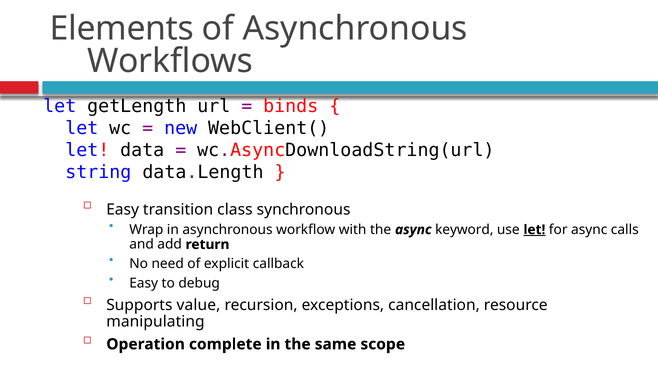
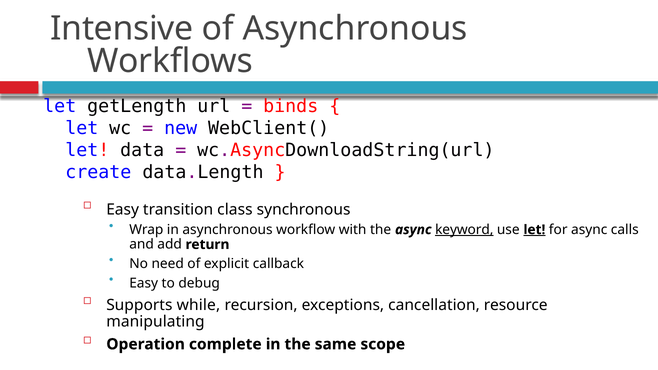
Elements: Elements -> Intensive (122, 28)
string: string -> create (98, 172)
keyword underline: none -> present (464, 230)
value: value -> while (198, 305)
